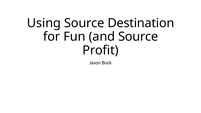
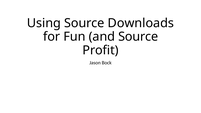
Destination: Destination -> Downloads (141, 23)
